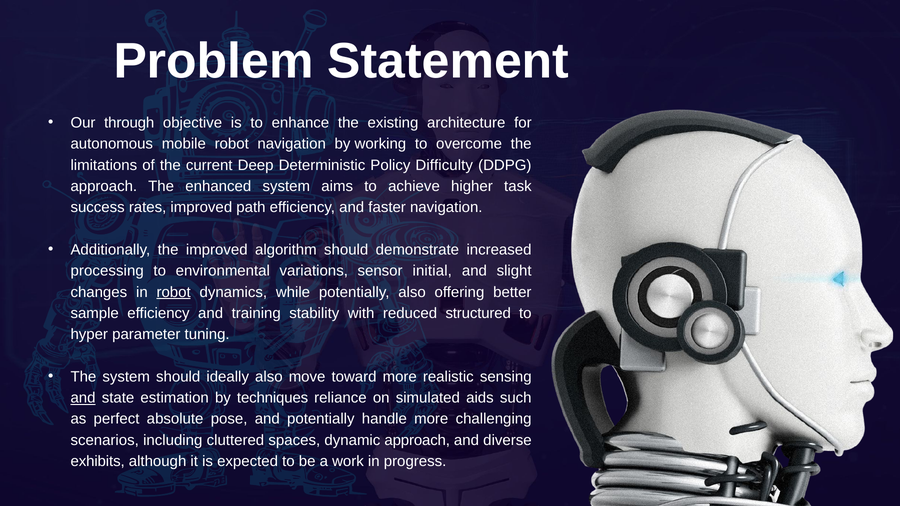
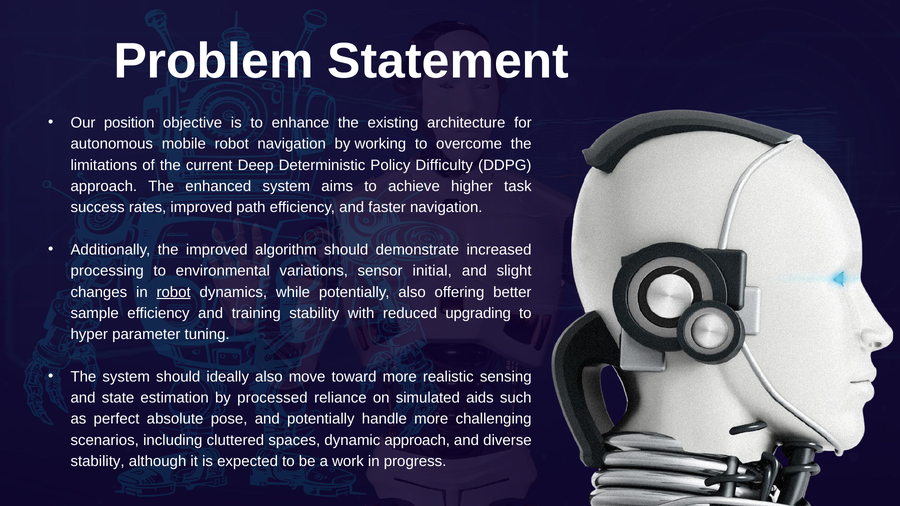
through: through -> position (129, 123)
structured: structured -> upgrading (478, 313)
and underline: present -> none (83, 398)
techniques: techniques -> processed (272, 398)
exhibits: exhibits -> stability (98, 462)
